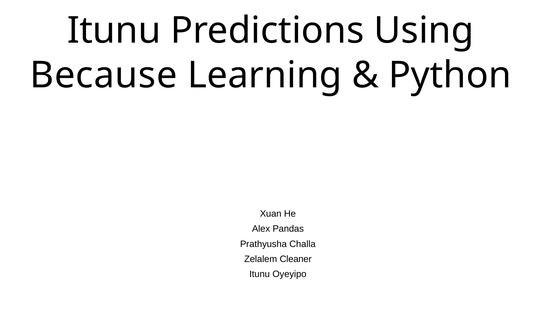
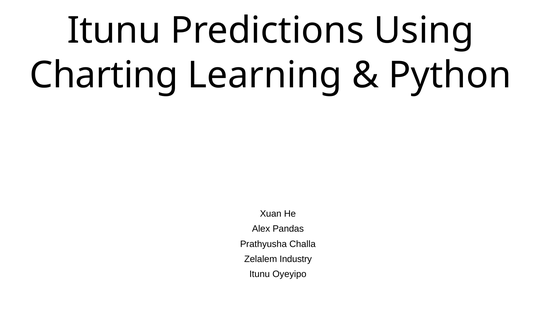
Because: Because -> Charting (104, 75)
Cleaner: Cleaner -> Industry (296, 259)
